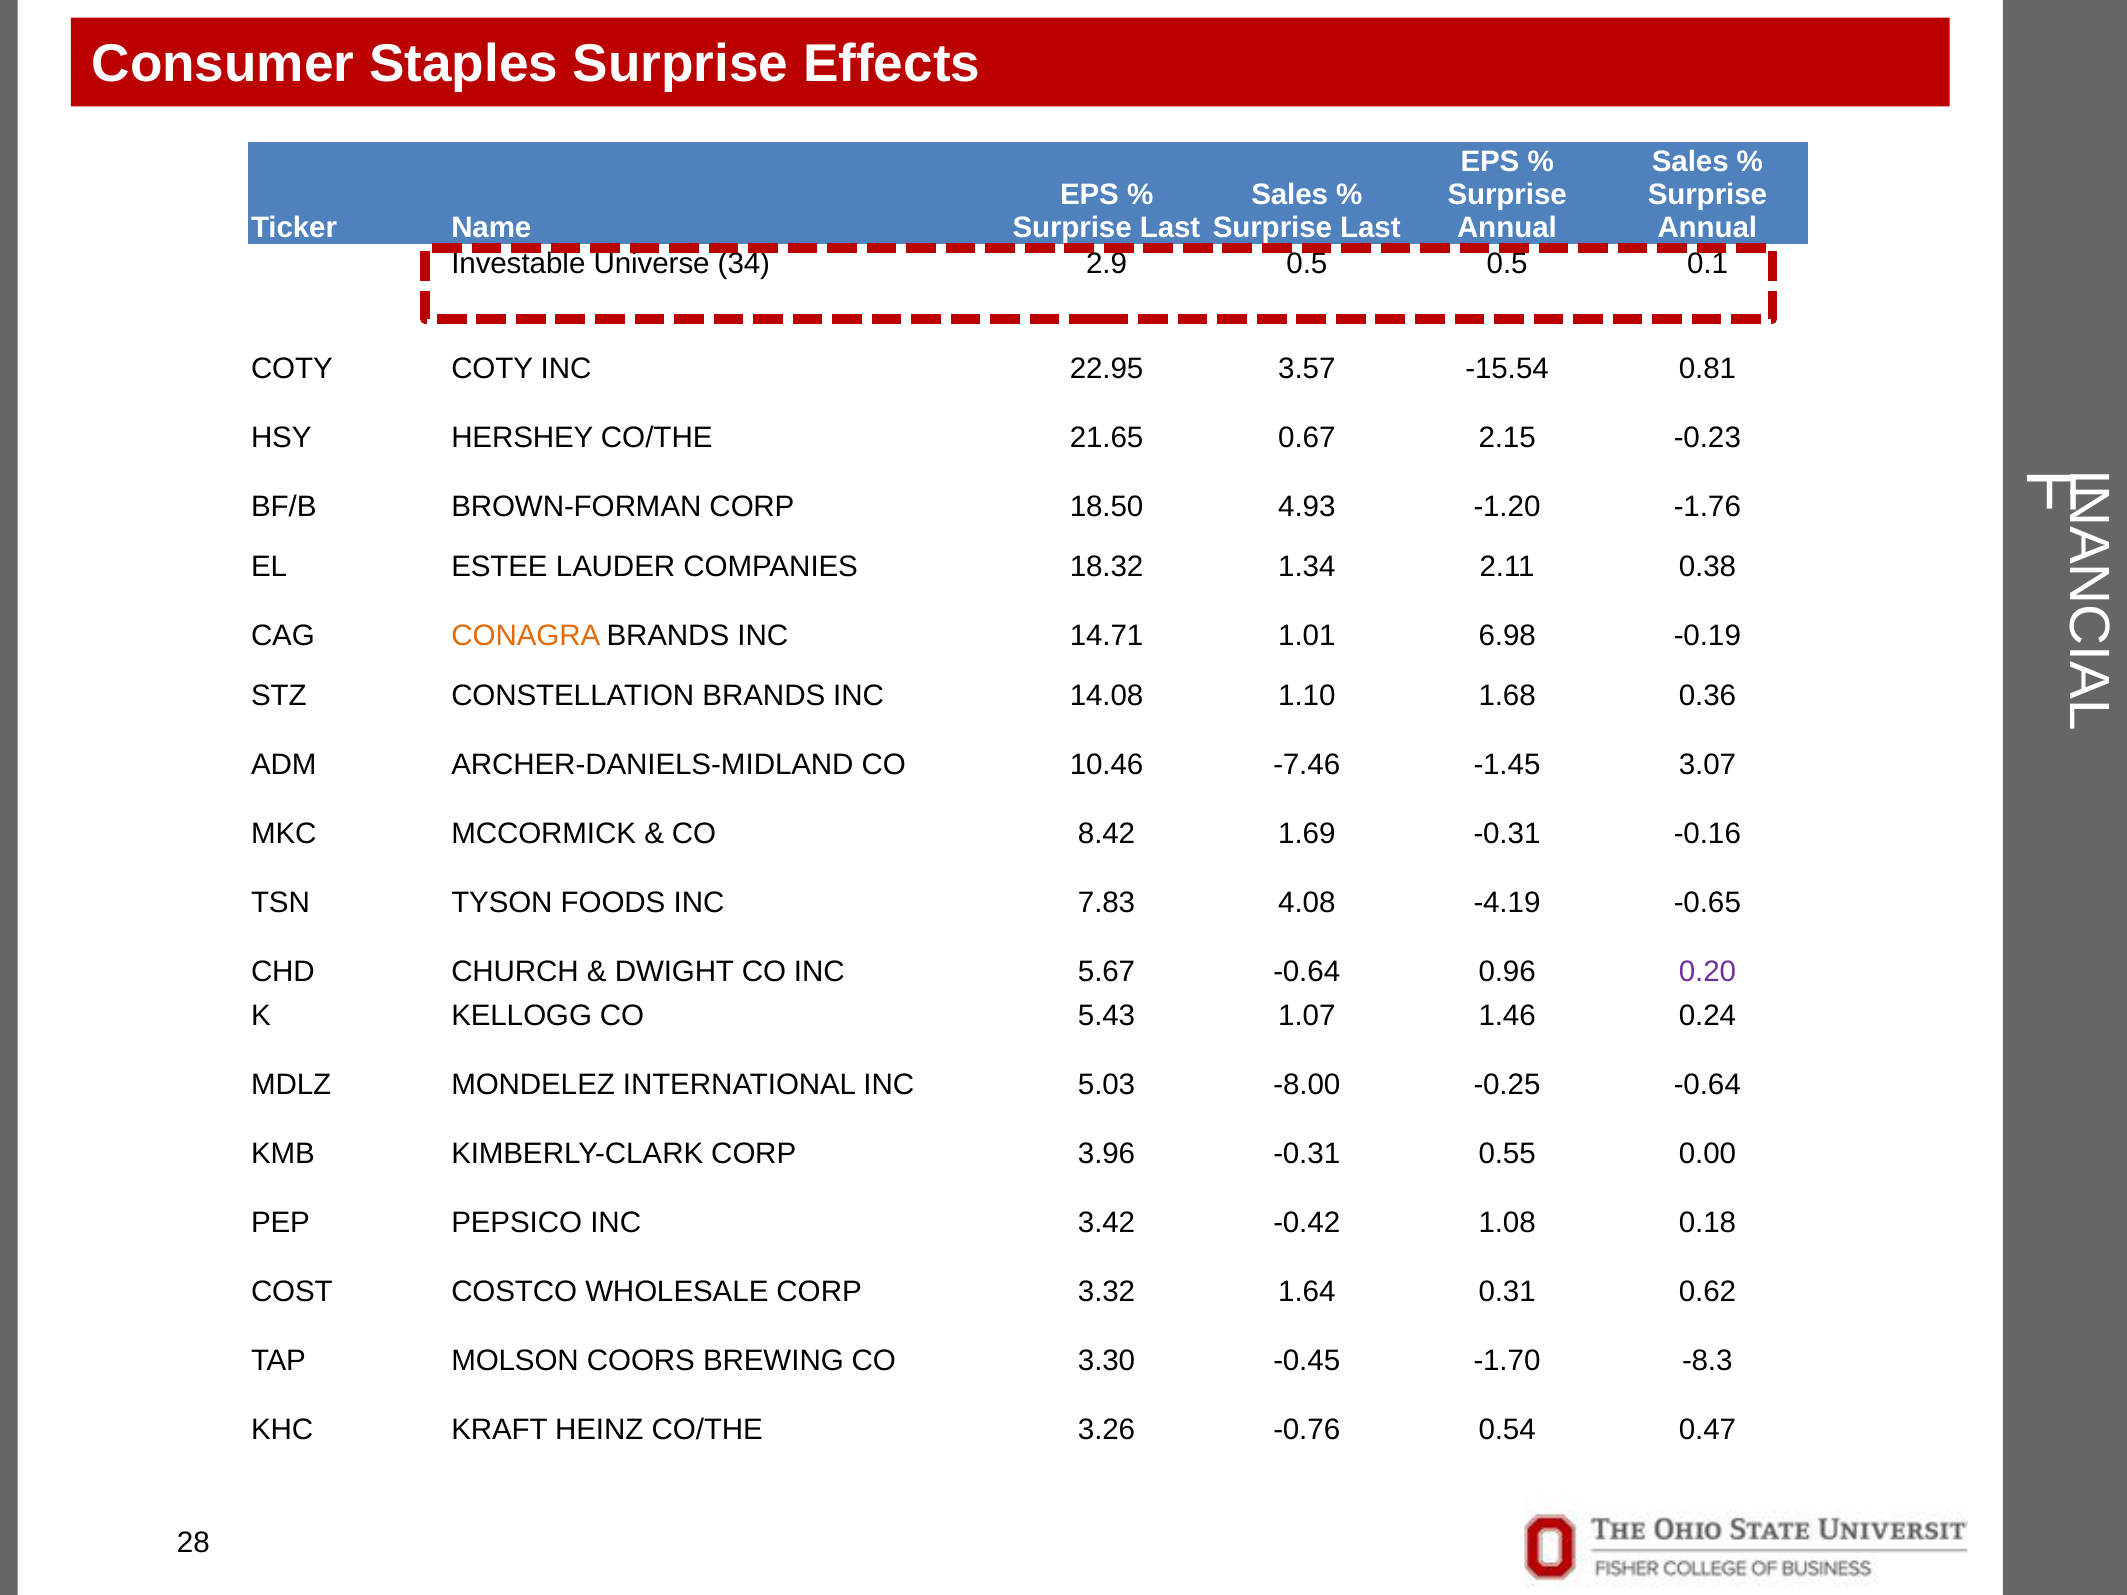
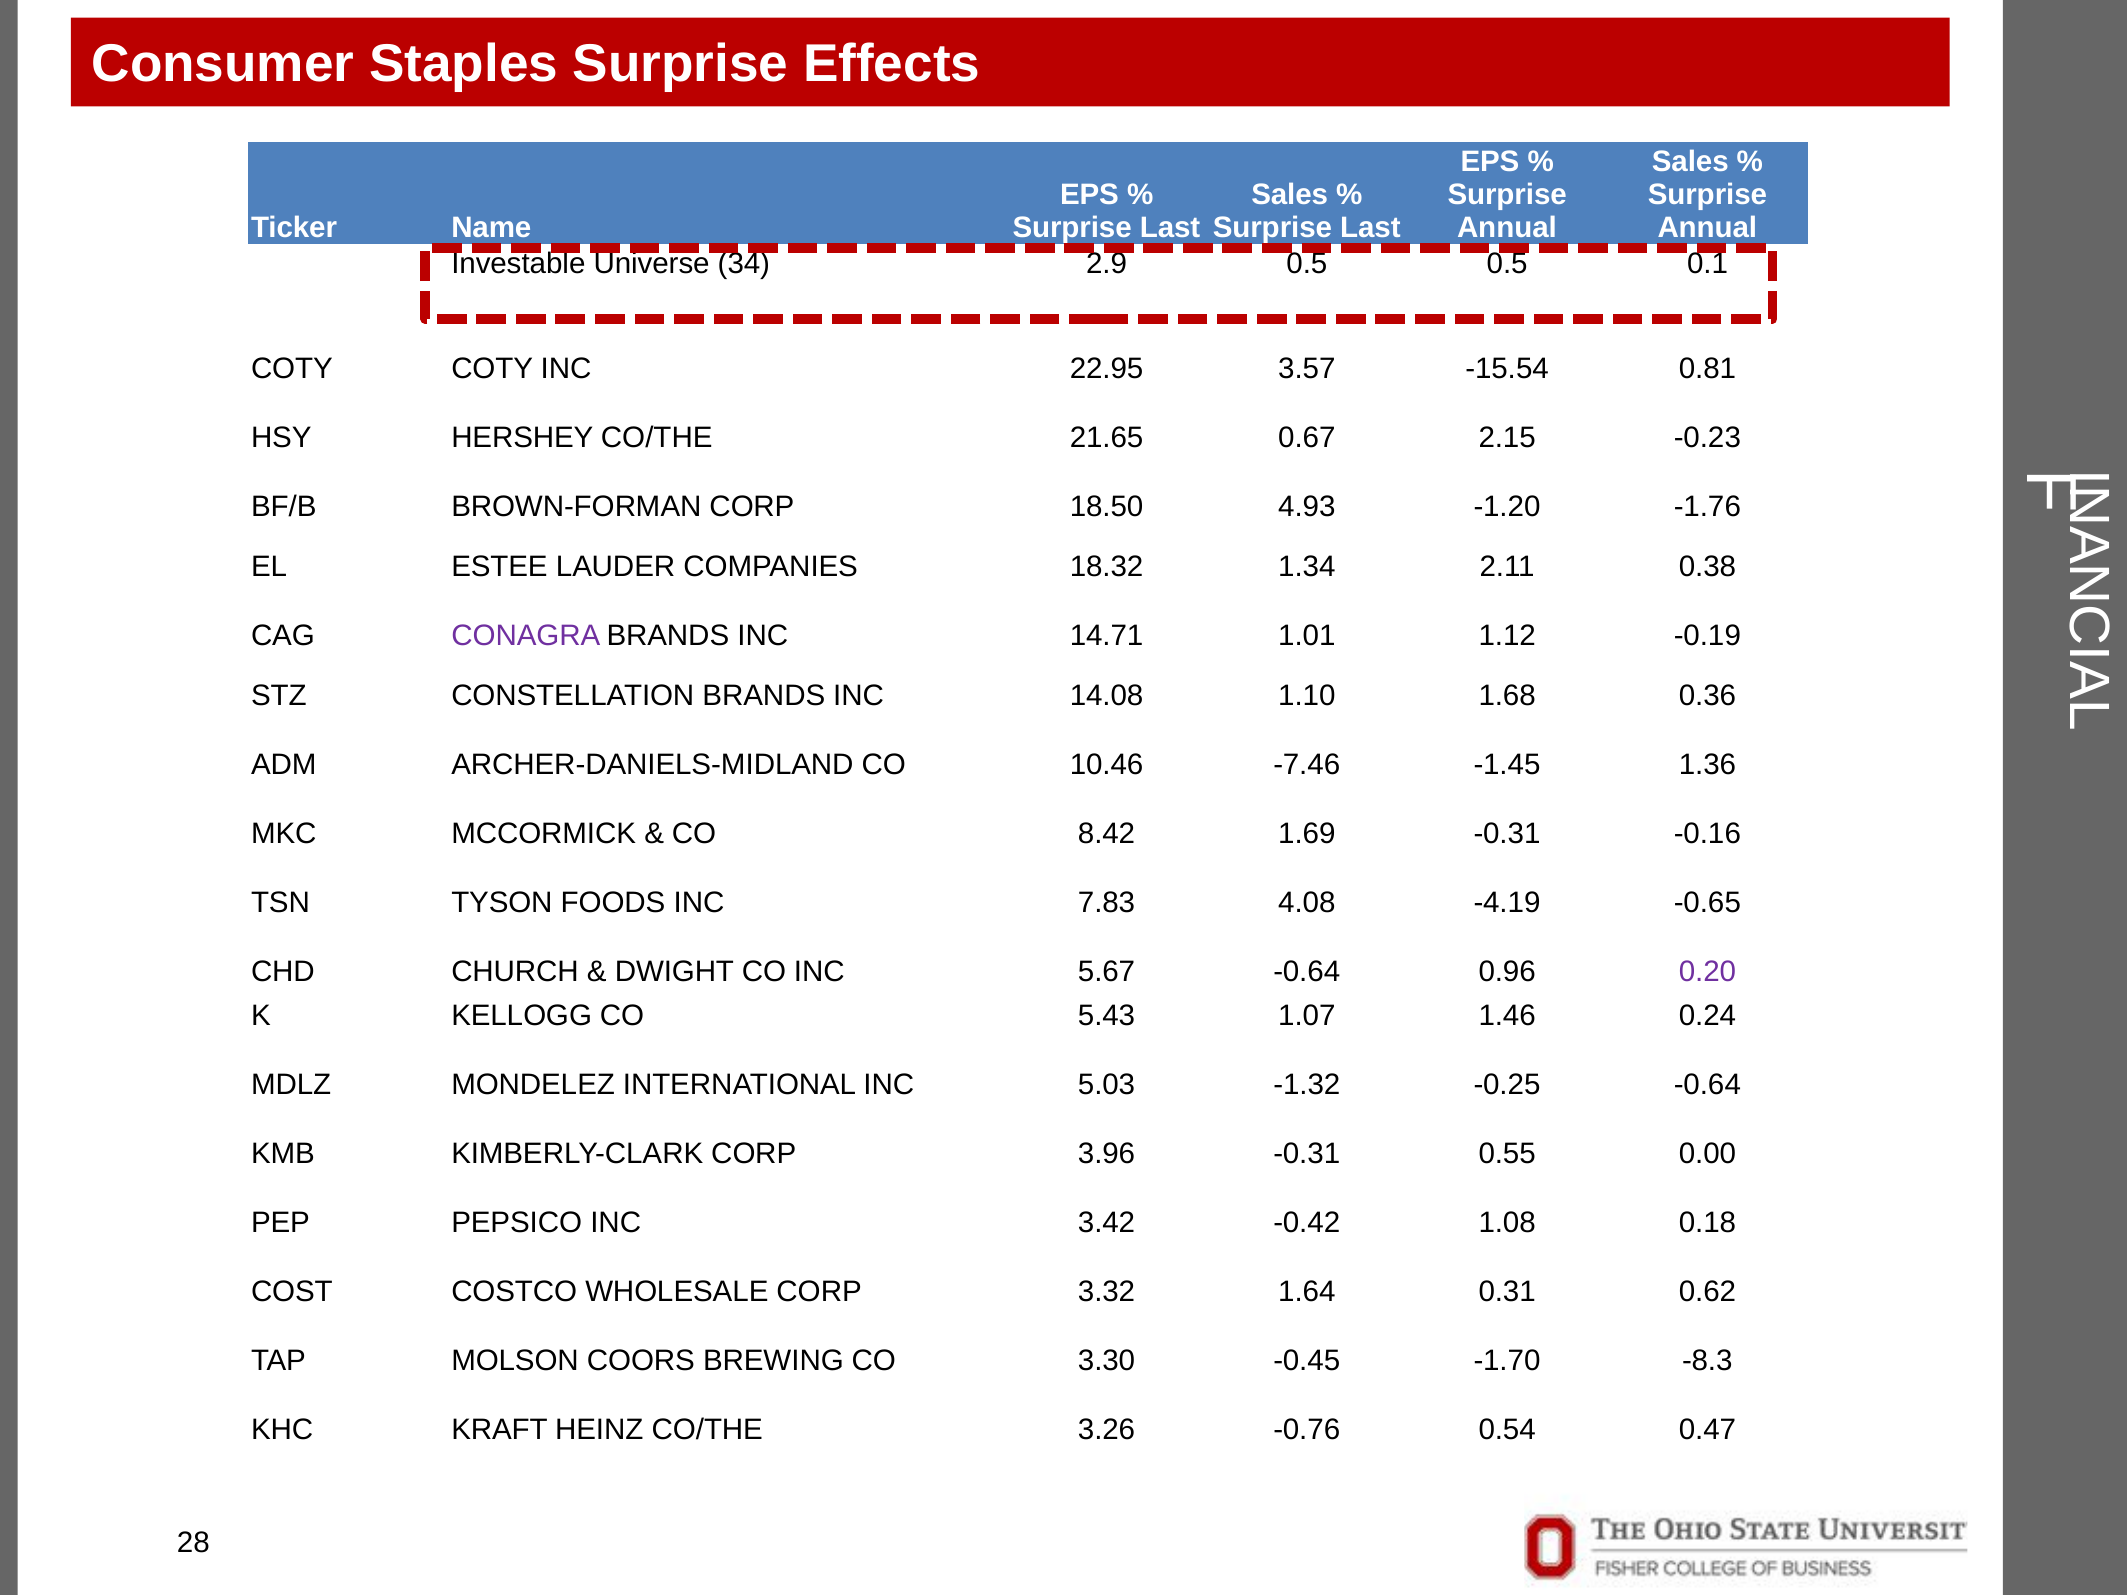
CONAGRA colour: orange -> purple (526, 636)
6.98: 6.98 -> 1.12 (1507, 636)
3.07: 3.07 -> 1.36 (1707, 765)
-8.00: -8.00 -> -1.32 (1307, 1085)
